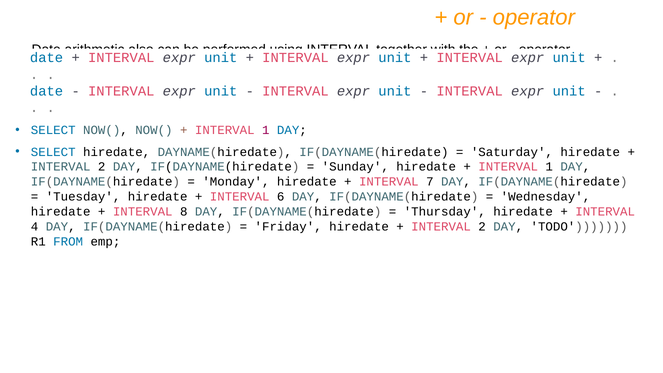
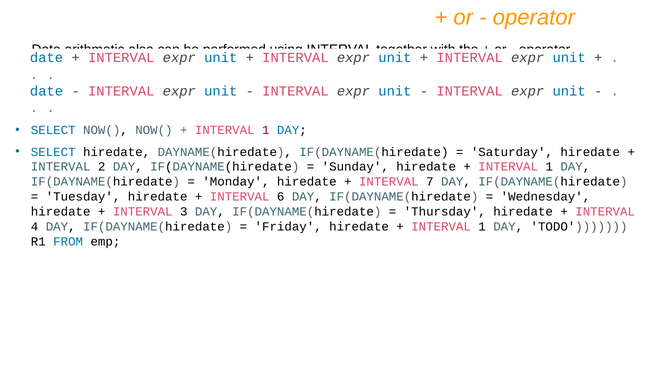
8: 8 -> 3 (184, 212)
2: 2 -> 1 (482, 226)
